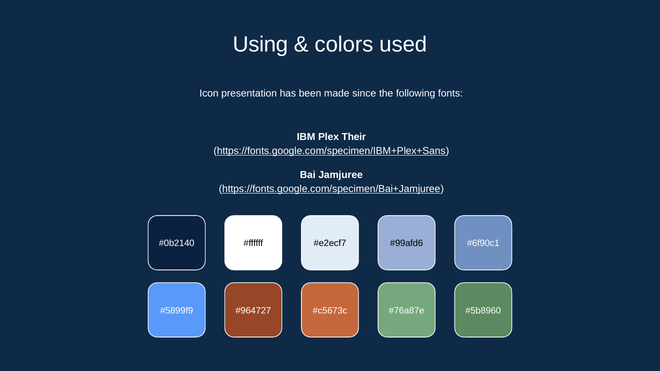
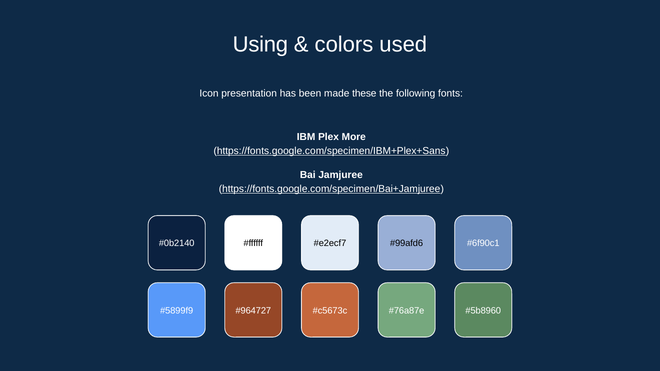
since: since -> these (364, 94)
Their: Their -> More (354, 137)
